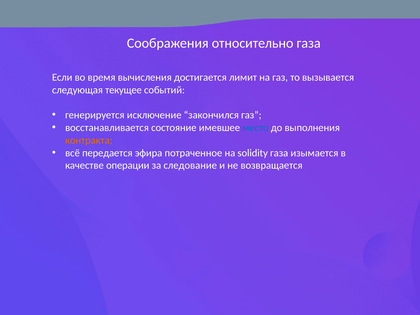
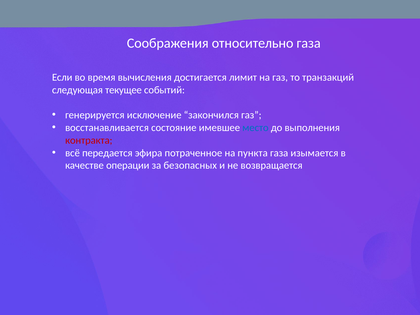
вызывается: вызывается -> транзакций (328, 77)
контракта colour: orange -> red (89, 140)
solidity: solidity -> пункта (253, 153)
следование: следование -> безопасных (190, 165)
